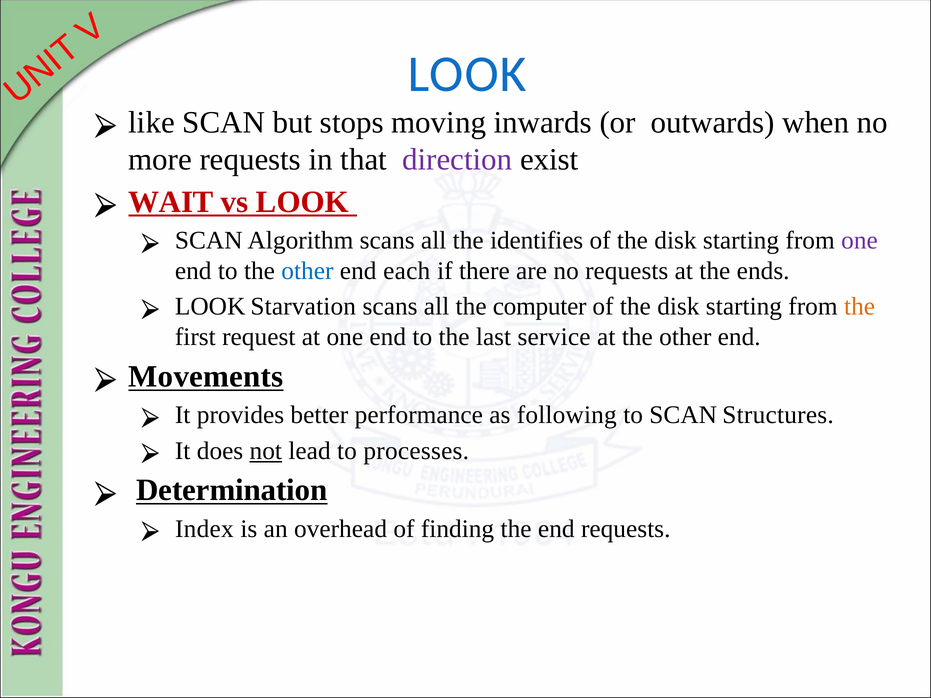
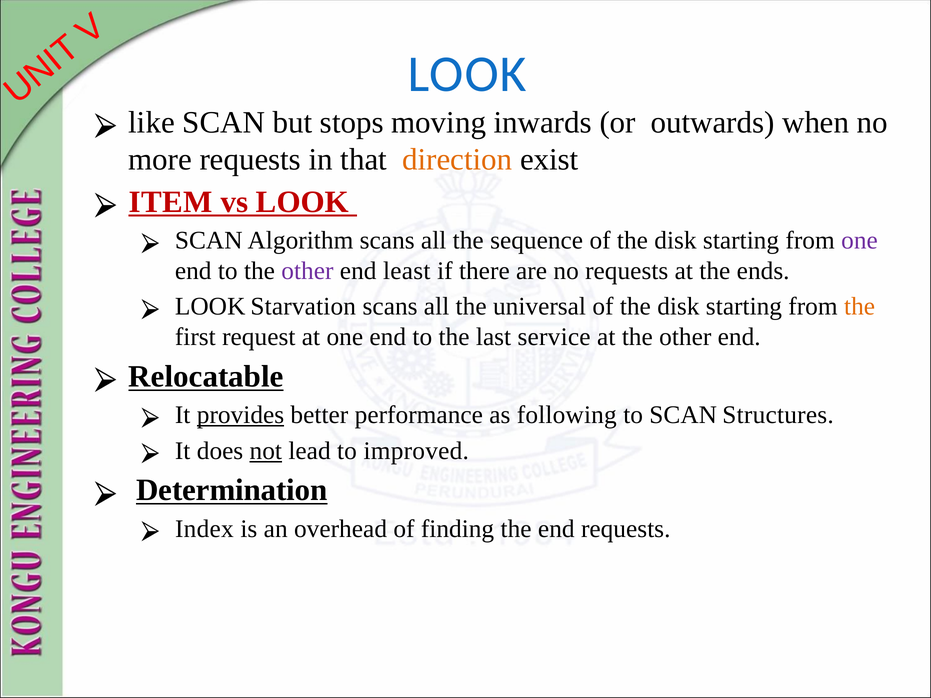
direction colour: purple -> orange (457, 160)
WAIT: WAIT -> ITEM (170, 202)
identifies: identifies -> sequence (537, 241)
other colour: blue -> purple (307, 271)
each: each -> least (407, 271)
computer: computer -> universal (540, 307)
Movements: Movements -> Relocatable (206, 377)
provides underline: none -> present (241, 415)
processes: processes -> improved (416, 451)
